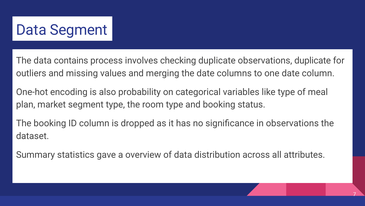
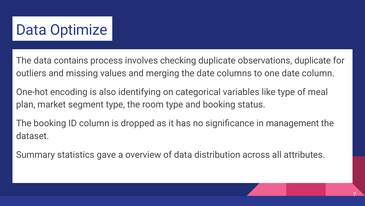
Data Segment: Segment -> Optimize (79, 30)
probability: probability -> identifying (140, 92)
in observations: observations -> management (292, 123)
